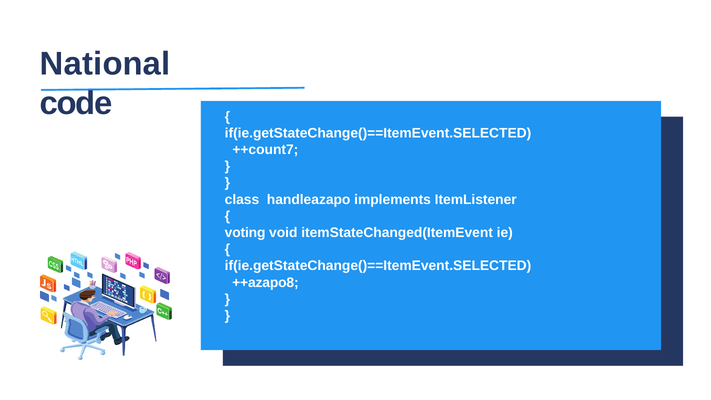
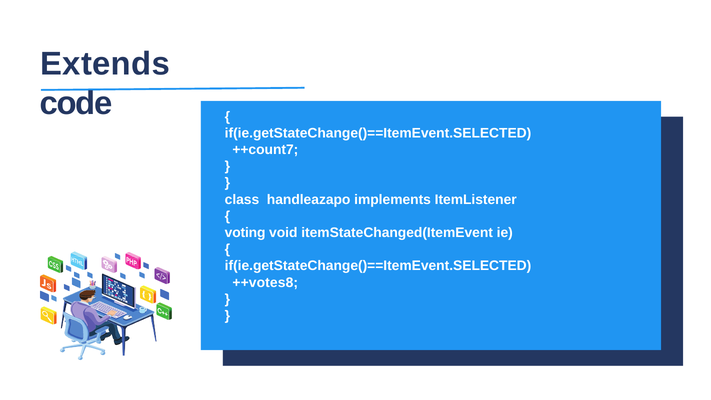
National: National -> Extends (105, 64)
++azapo8: ++azapo8 -> ++votes8 (265, 282)
